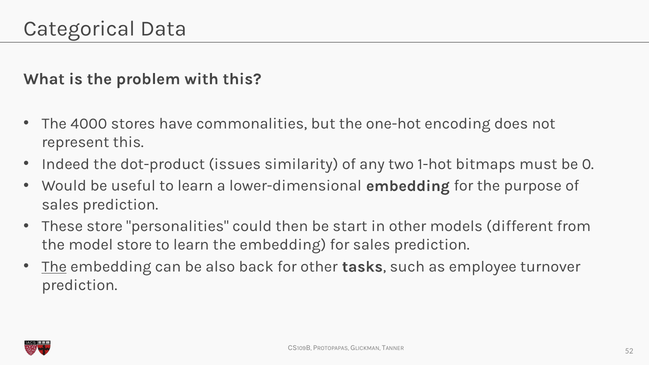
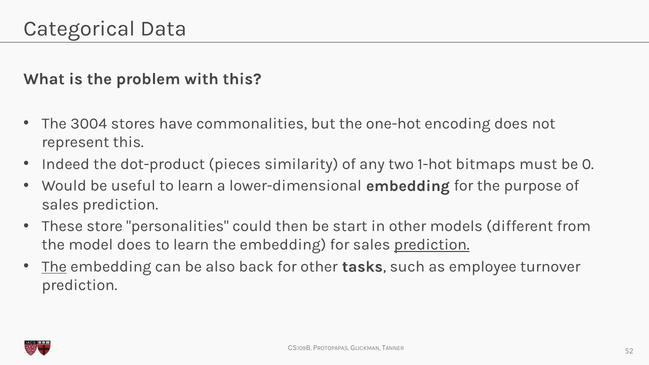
4000: 4000 -> 3004 (89, 124)
issues: issues -> pieces (235, 164)
model store: store -> does (134, 245)
prediction underline: none -> present (432, 245)
